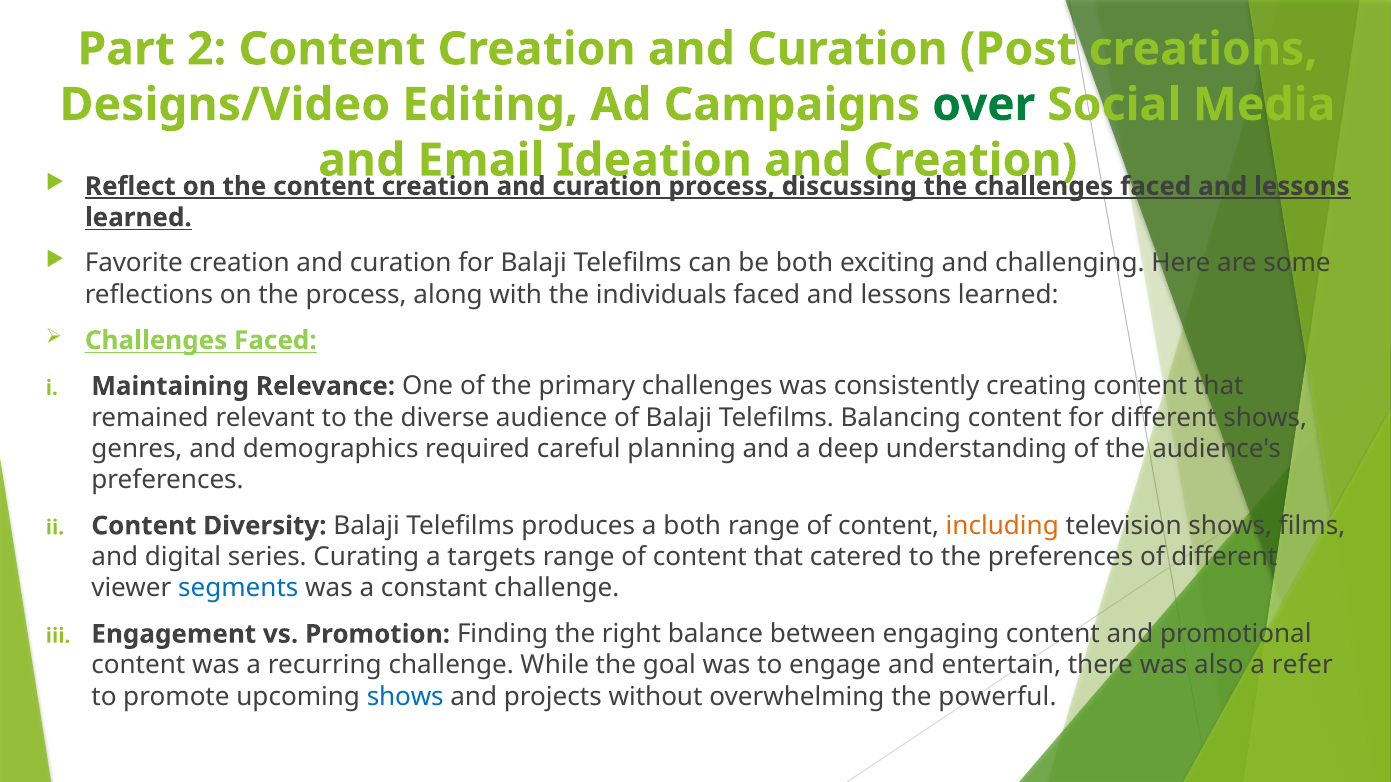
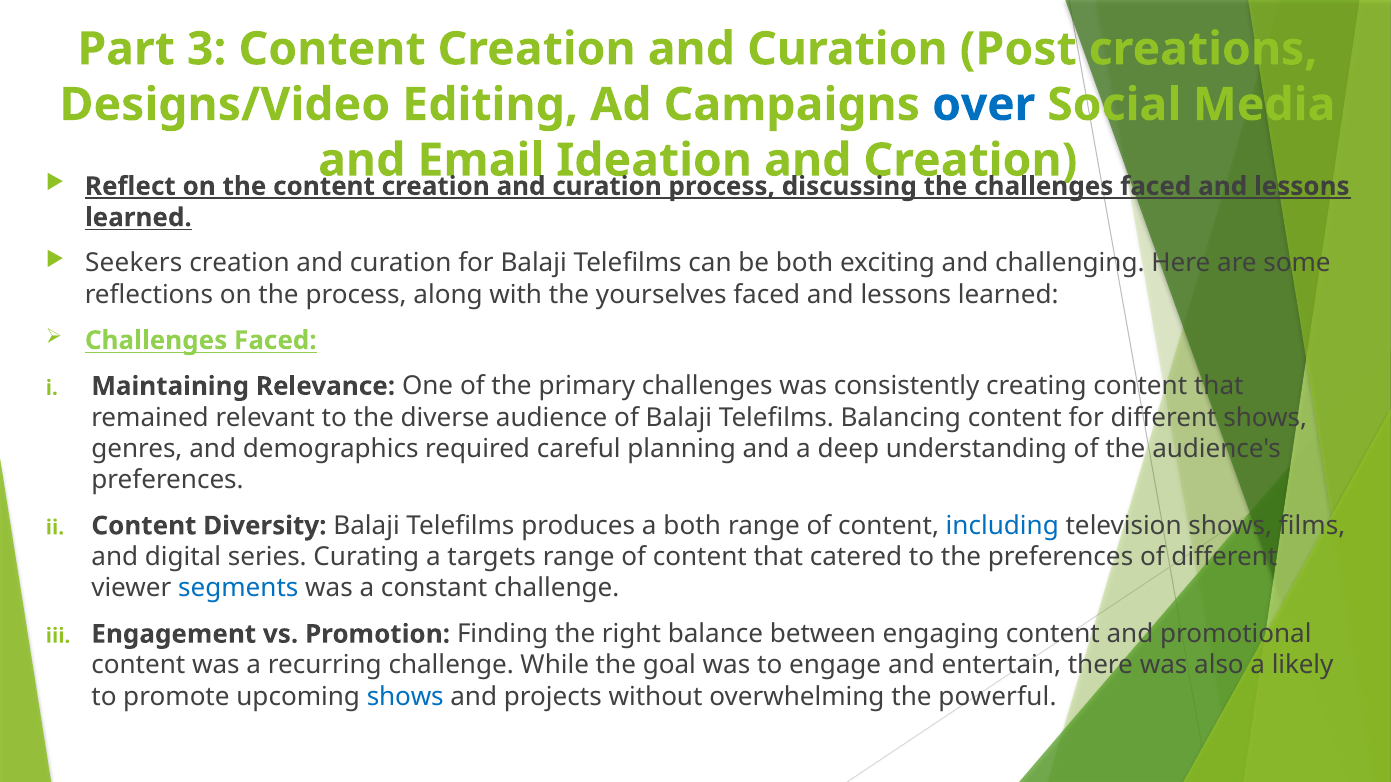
2: 2 -> 3 (207, 49)
over colour: green -> blue (984, 105)
Favorite: Favorite -> Seekers (134, 263)
individuals: individuals -> yourselves (661, 295)
including colour: orange -> blue (1002, 526)
refer: refer -> likely (1303, 666)
